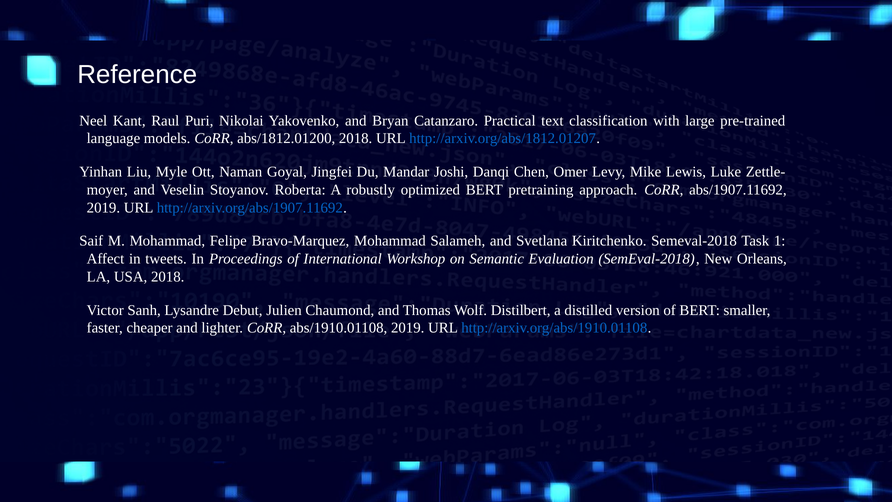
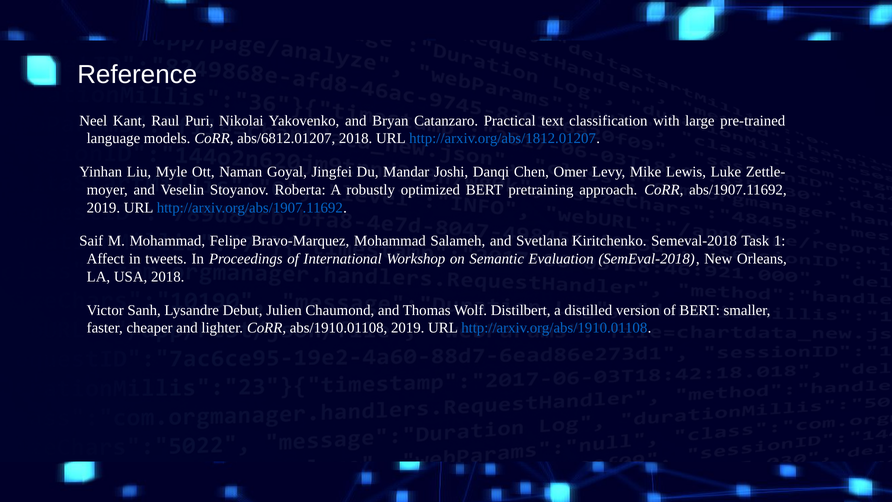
abs/1812.01200: abs/1812.01200 -> abs/6812.01207 (286, 138)
